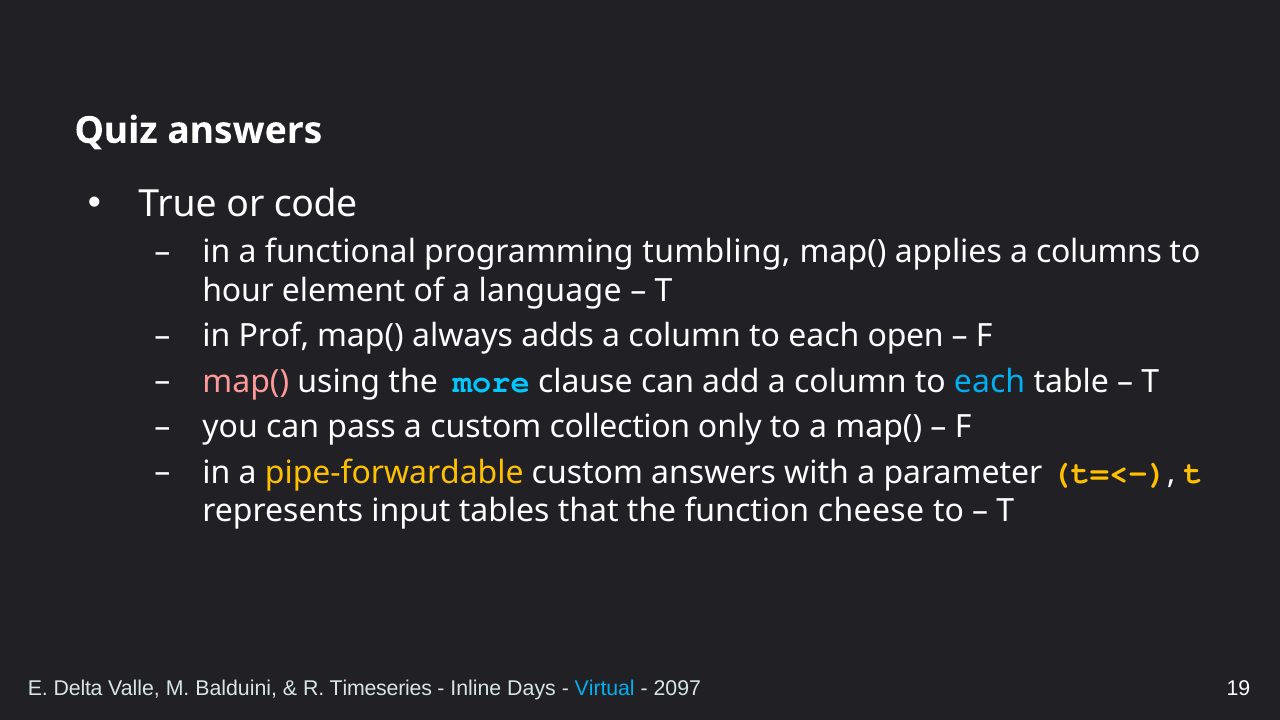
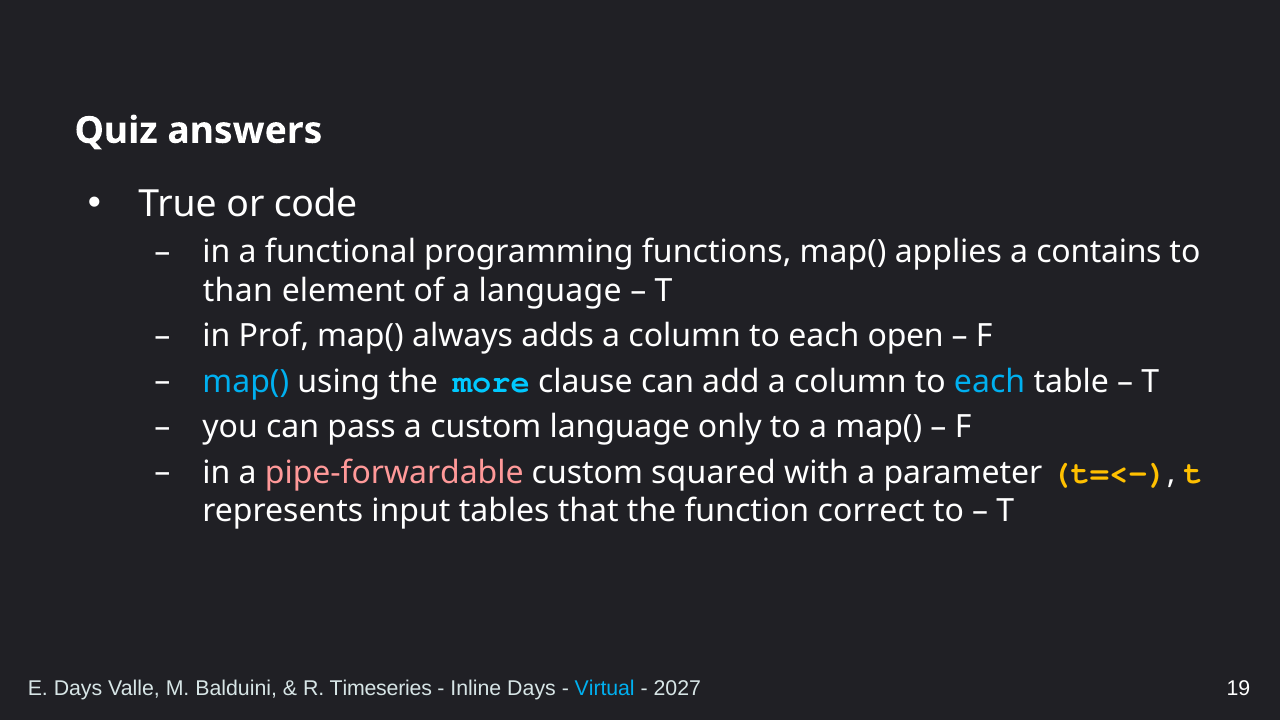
tumbling: tumbling -> functions (717, 252)
columns: columns -> contains (1099, 252)
hour: hour -> than (238, 291)
map( colour: pink -> light blue (246, 382)
custom collection: collection -> language (620, 427)
pipe-forwardable colour: yellow -> pink (394, 473)
custom answers: answers -> squared (714, 473)
cheese: cheese -> correct (871, 511)
E Delta: Delta -> Days (78, 688)
2097: 2097 -> 2027 (677, 688)
